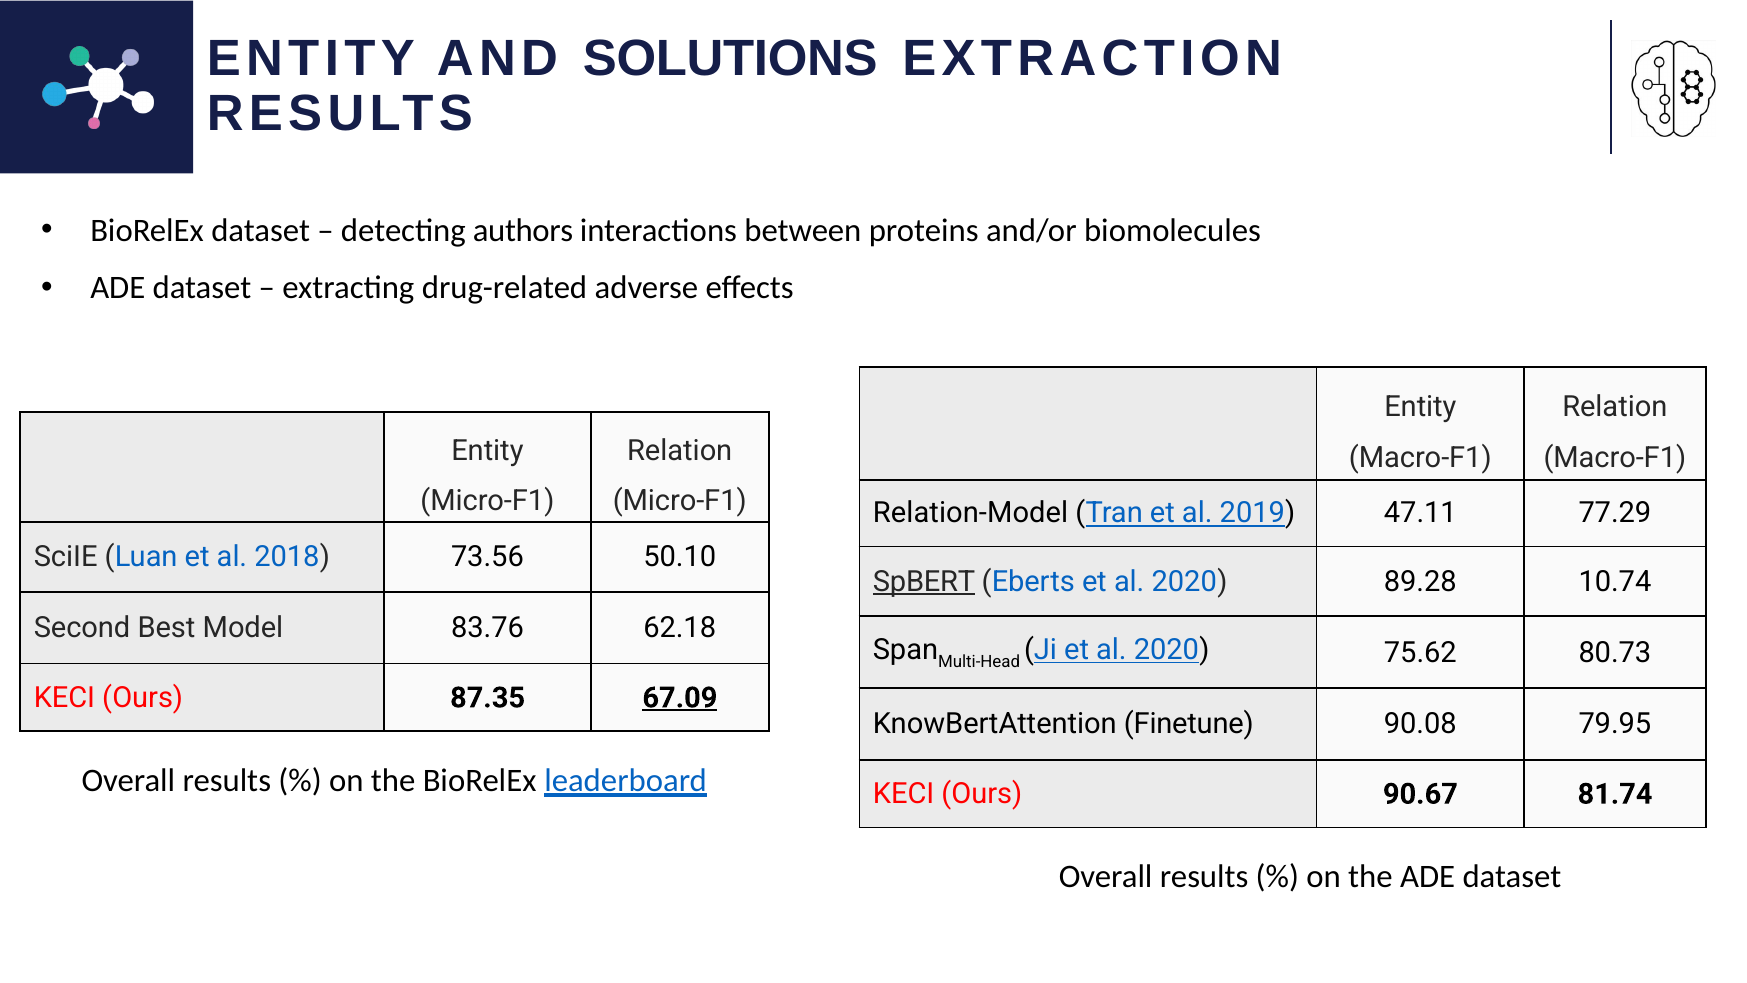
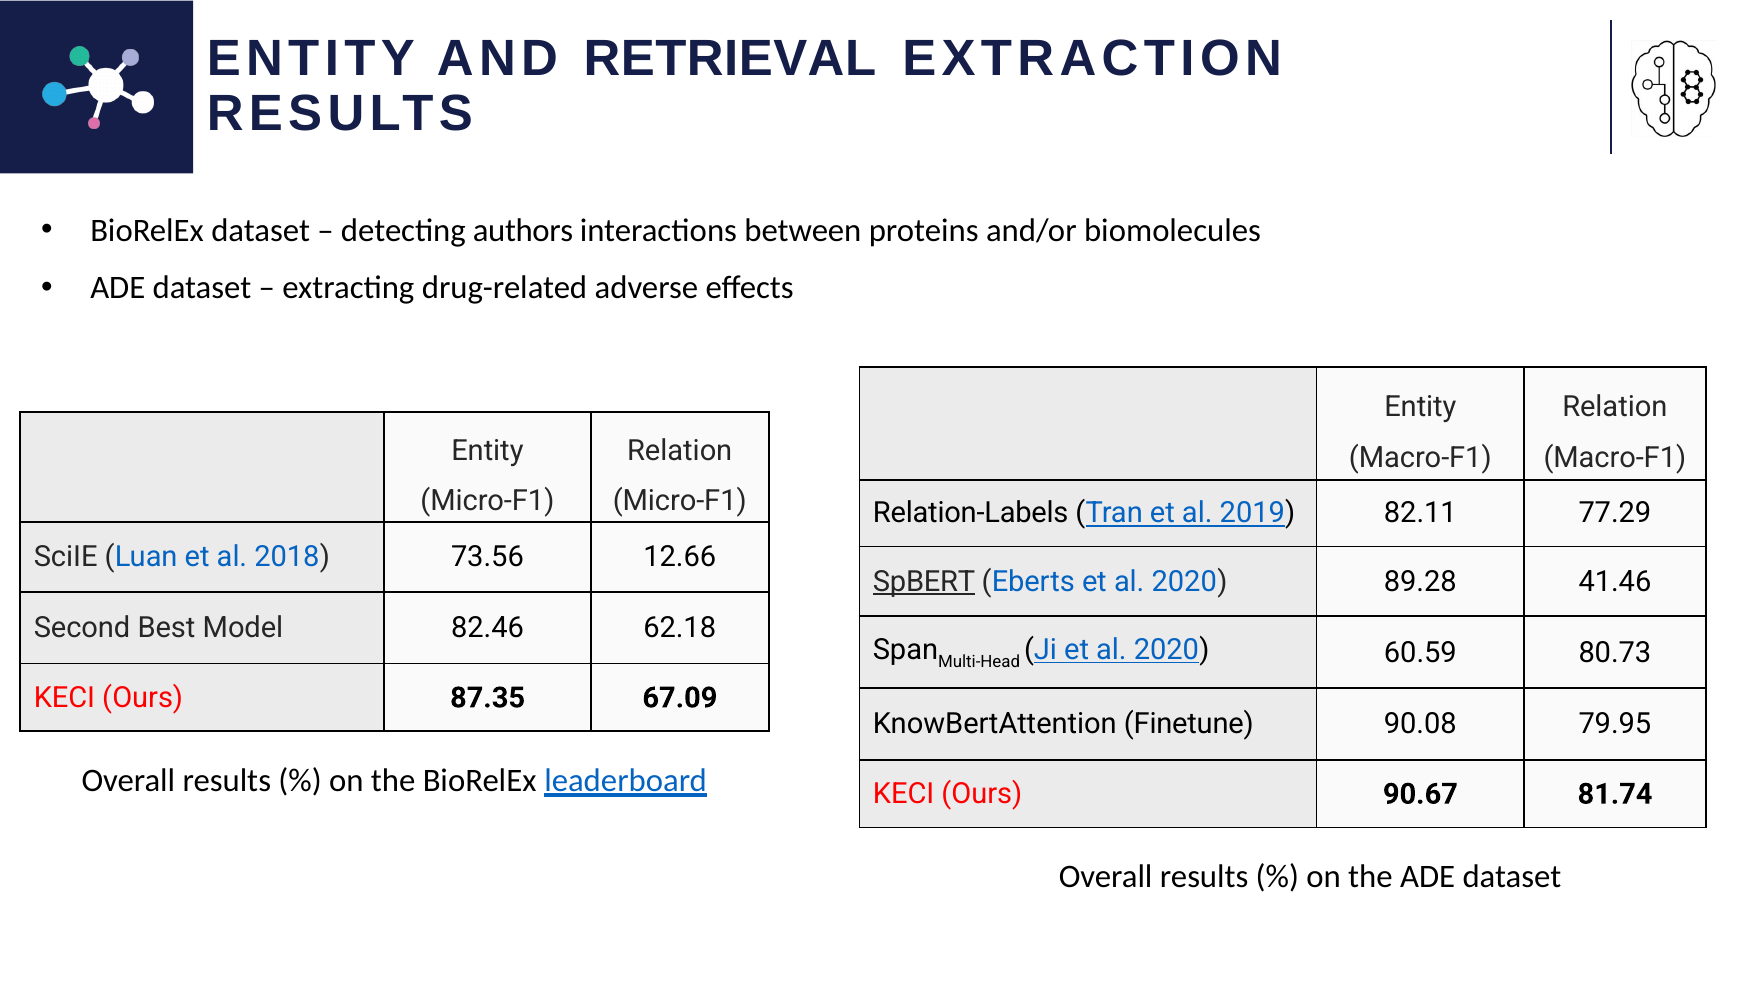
SOLUTIONS: SOLUTIONS -> RETRIEVAL (730, 59)
Relation-Model: Relation-Model -> Relation-Labels (971, 513)
47.11: 47.11 -> 82.11 (1420, 513)
50.10: 50.10 -> 12.66 (680, 557)
10.74: 10.74 -> 41.46 (1615, 581)
83.76: 83.76 -> 82.46 (487, 628)
75.62: 75.62 -> 60.59 (1420, 652)
67.09 underline: present -> none (680, 698)
